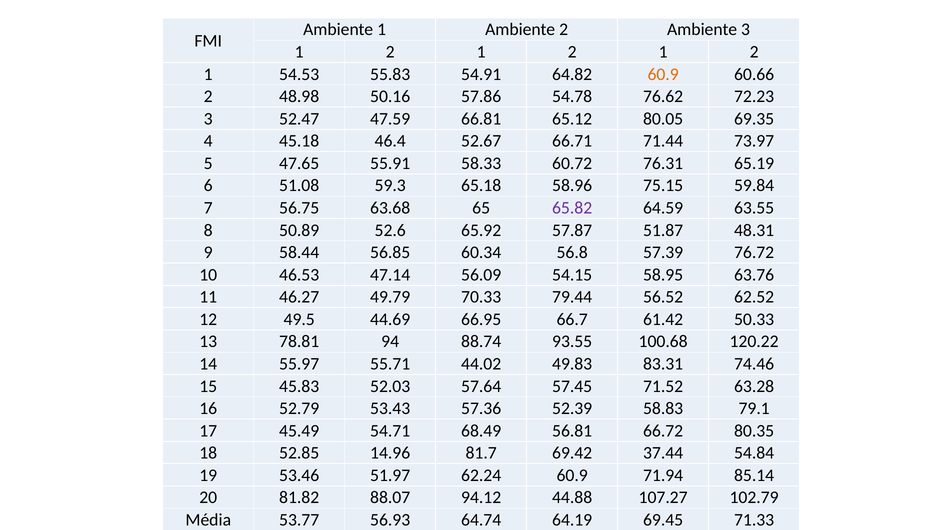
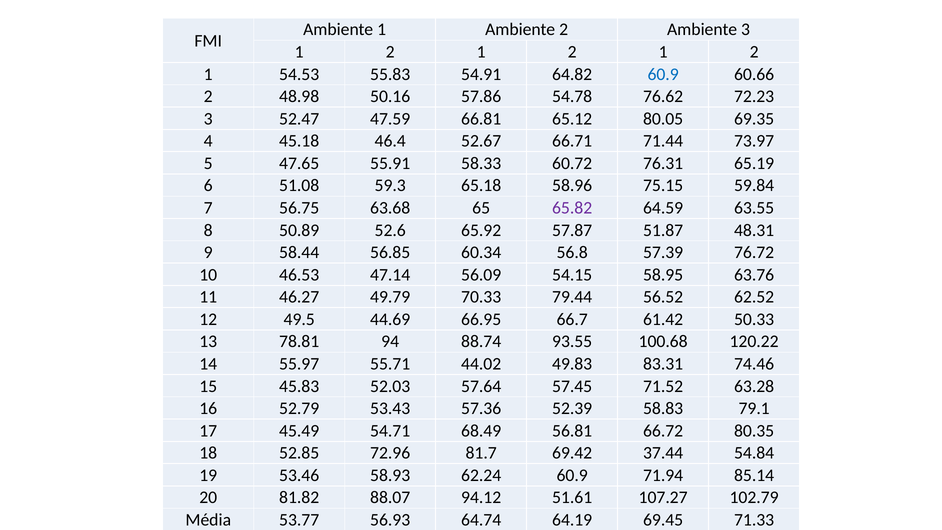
60.9 colour: orange -> blue (663, 74)
14.96: 14.96 -> 72.96 (390, 453)
51.97: 51.97 -> 58.93 (390, 475)
44.88: 44.88 -> 51.61 (572, 498)
